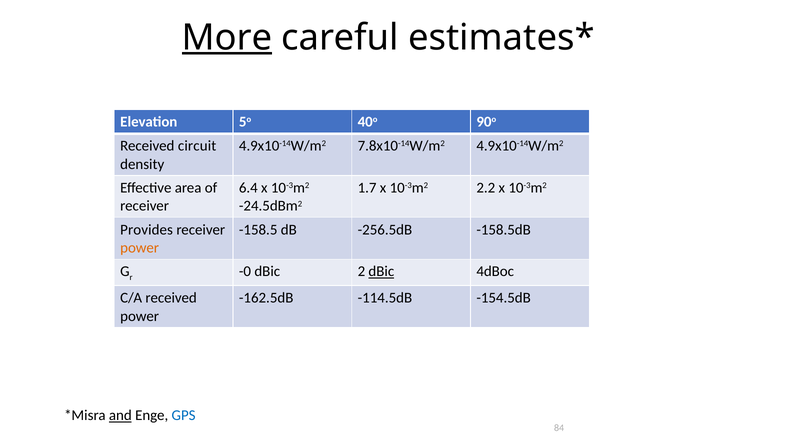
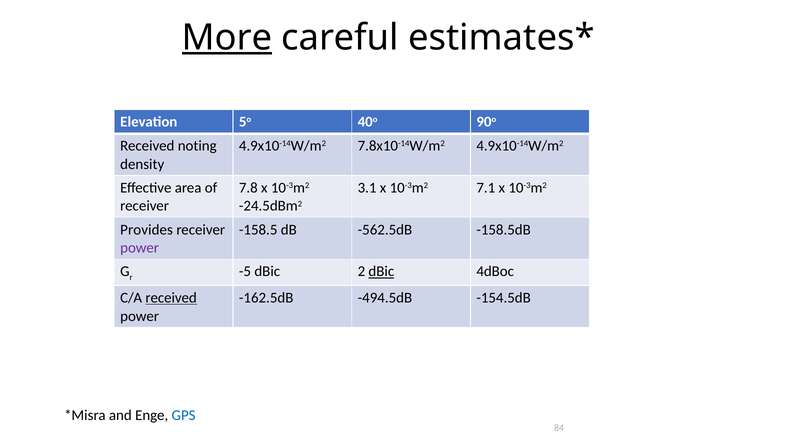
circuit: circuit -> noting (197, 146)
6.4: 6.4 -> 7.8 (248, 188)
1.7: 1.7 -> 3.1 (367, 188)
2.2: 2.2 -> 7.1 (486, 188)
-256.5dB: -256.5dB -> -562.5dB (385, 230)
power colour: orange -> purple (140, 248)
-0: -0 -> -5 (245, 271)
received underline: none -> present (171, 298)
-114.5dB: -114.5dB -> -494.5dB (385, 298)
and underline: present -> none (120, 415)
